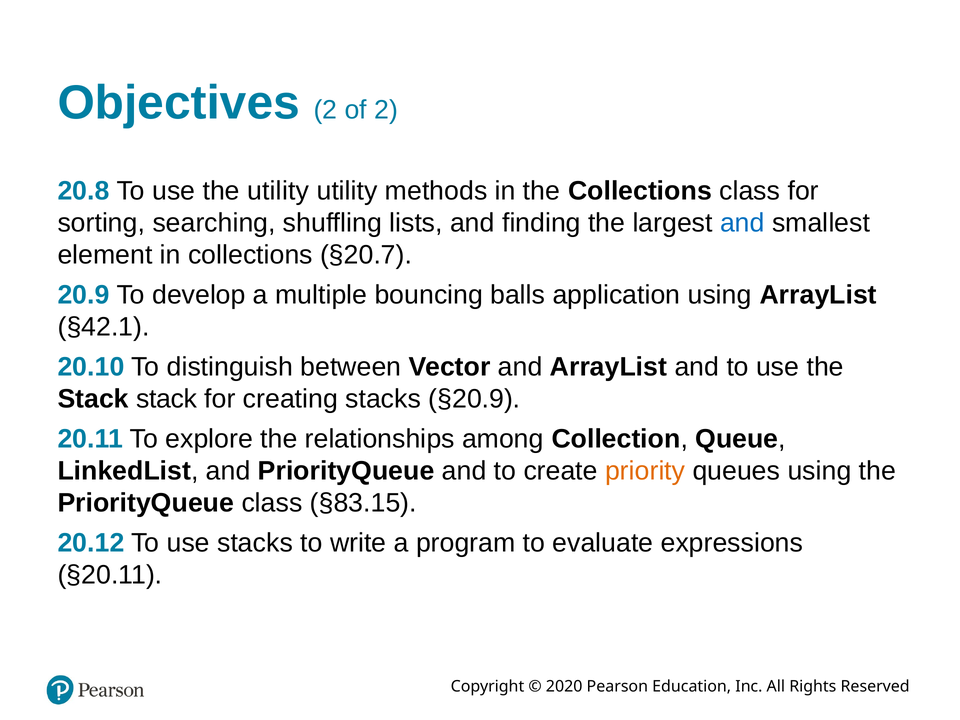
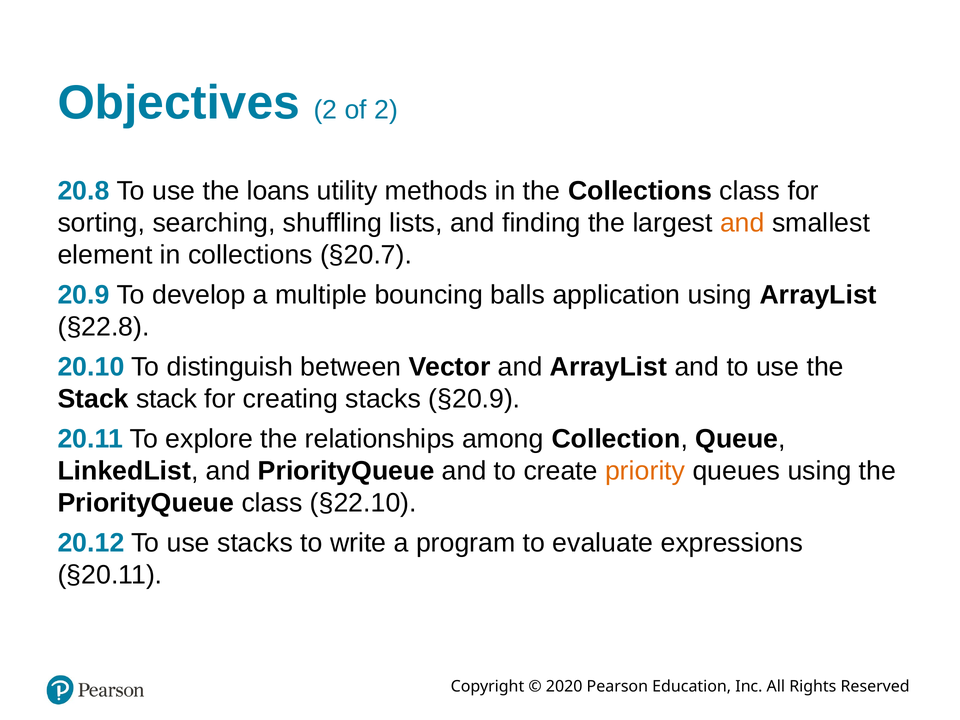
the utility: utility -> loans (278, 191)
and colour: blue -> orange (742, 223)
§42.1: §42.1 -> §22.8 (104, 327)
§83.15: §83.15 -> §22.10 (363, 503)
